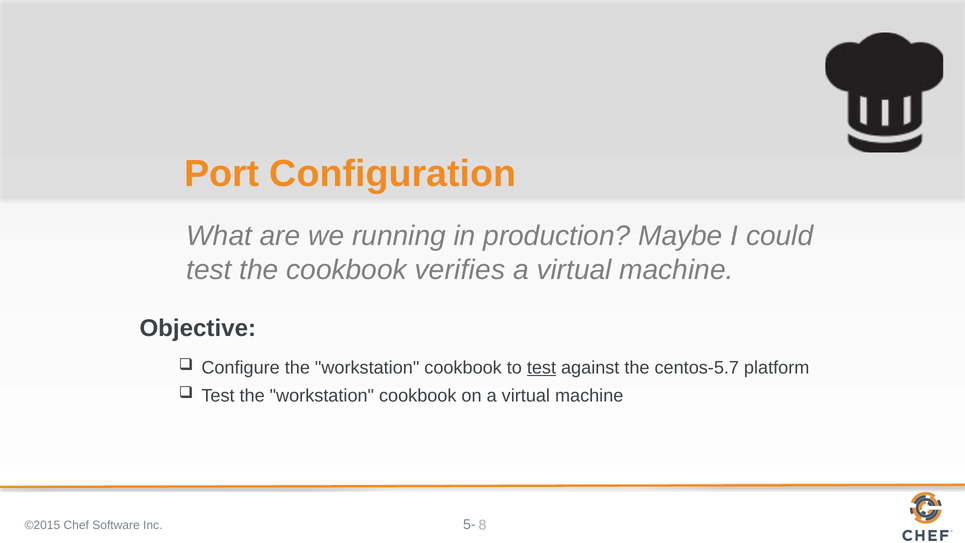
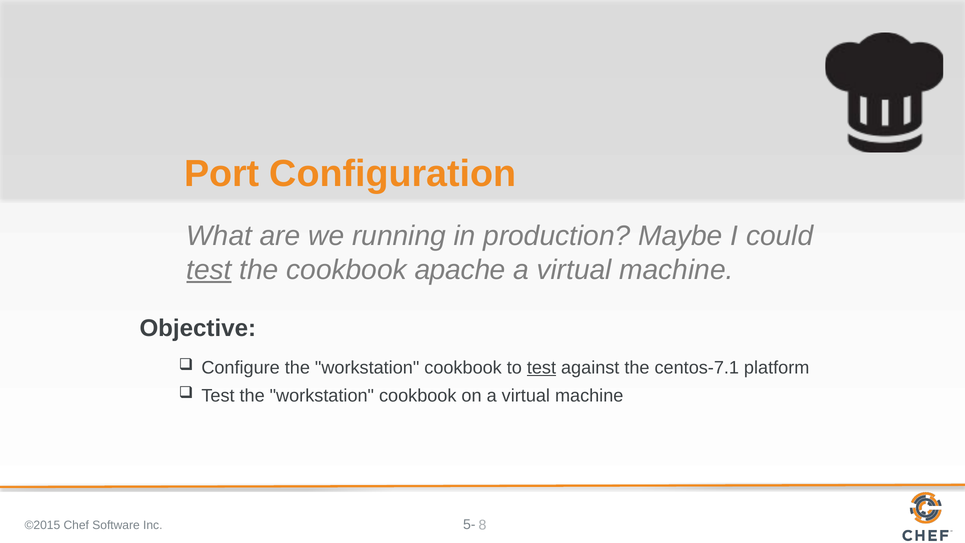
test underline: none -> present (209, 270)
verifies: verifies -> apache (460, 270)
centos-5.7: centos-5.7 -> centos-7.1 (697, 368)
